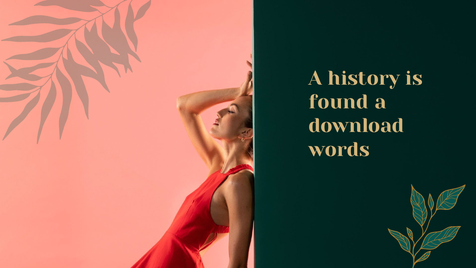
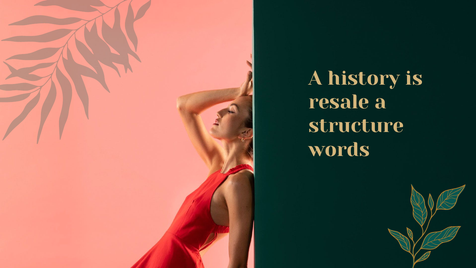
found: found -> resale (339, 102)
download: download -> structure (356, 126)
